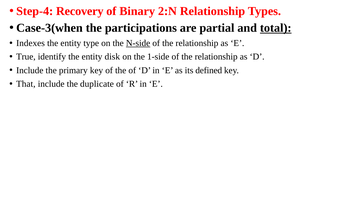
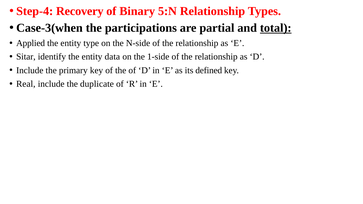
2:N: 2:N -> 5:N (167, 11)
Indexes: Indexes -> Applied (31, 43)
N-side underline: present -> none (138, 43)
True: True -> Sitar (26, 57)
disk: disk -> data (112, 57)
That: That -> Real (26, 84)
